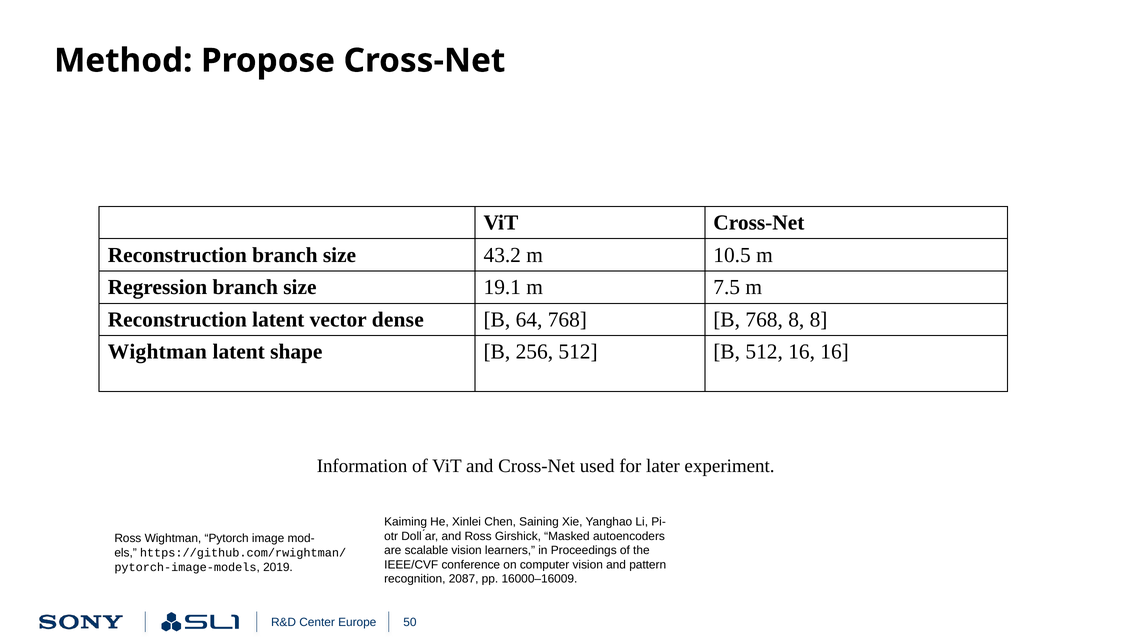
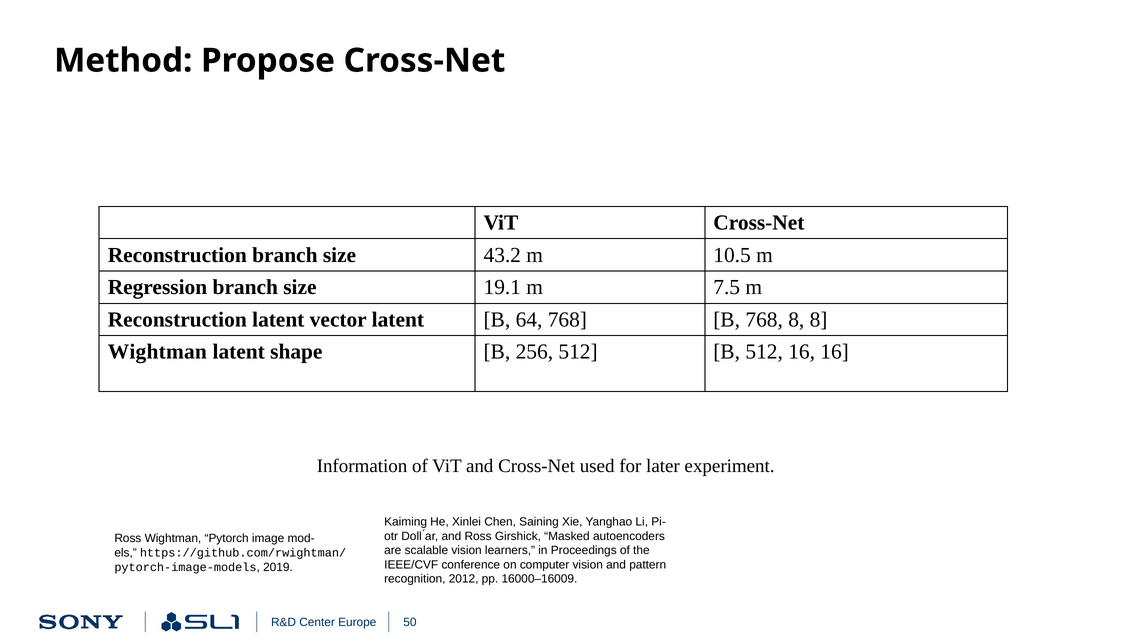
vector dense: dense -> latent (398, 320)
2087: 2087 -> 2012 (464, 580)
